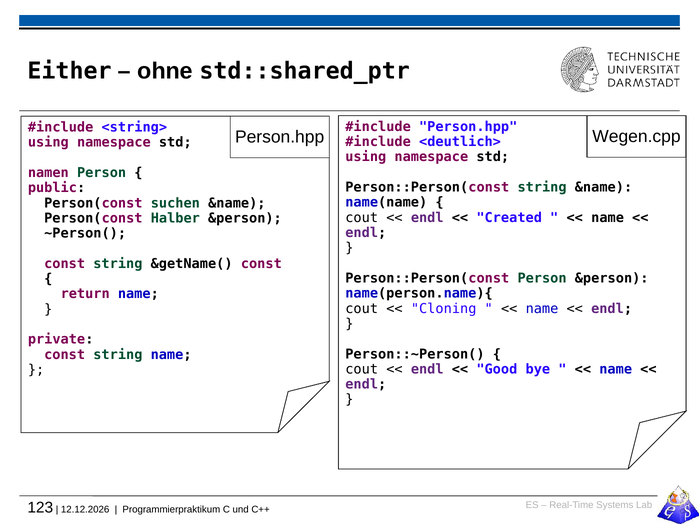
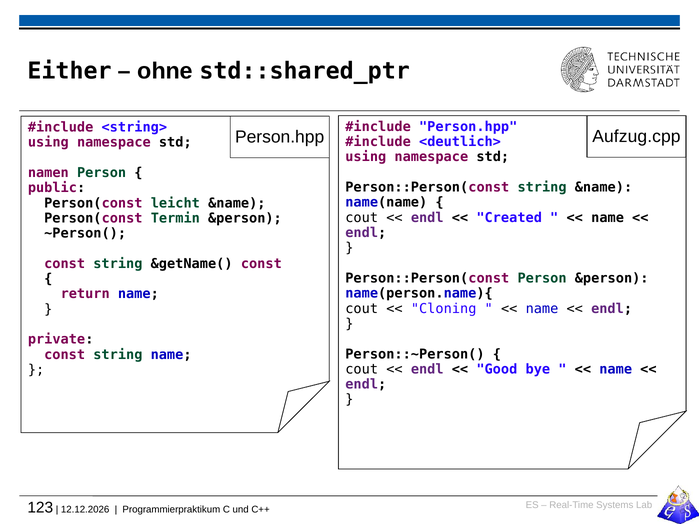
Wegen.cpp: Wegen.cpp -> Aufzug.cpp (636, 137)
suchen: suchen -> leicht (175, 203)
Halber: Halber -> Termin (175, 218)
